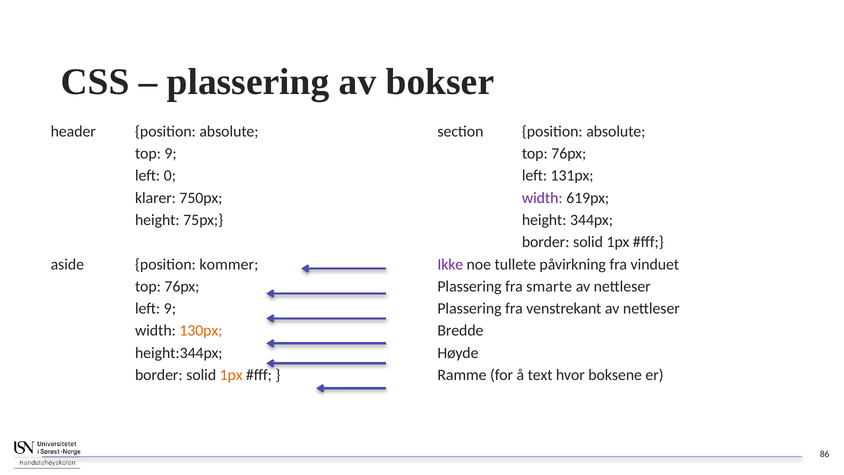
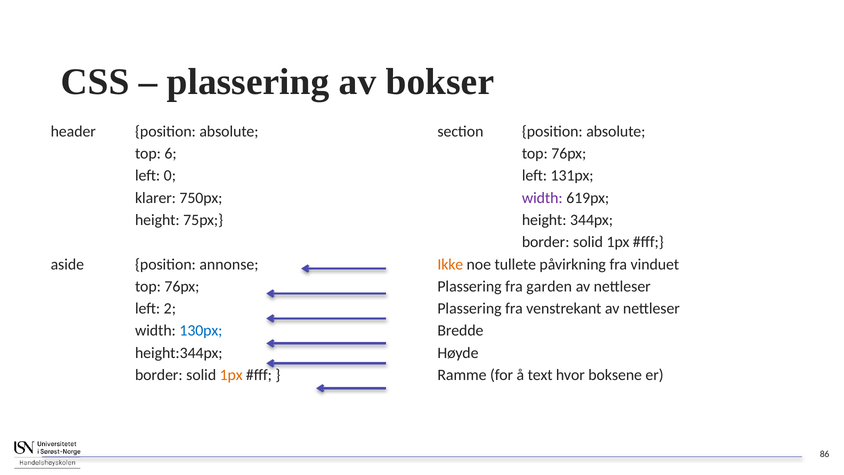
top 9: 9 -> 6 (171, 154)
kommer: kommer -> annonse (229, 264)
Ikke colour: purple -> orange (450, 264)
smarte: smarte -> garden (549, 286)
left 9: 9 -> 2 (170, 308)
130px colour: orange -> blue (201, 331)
